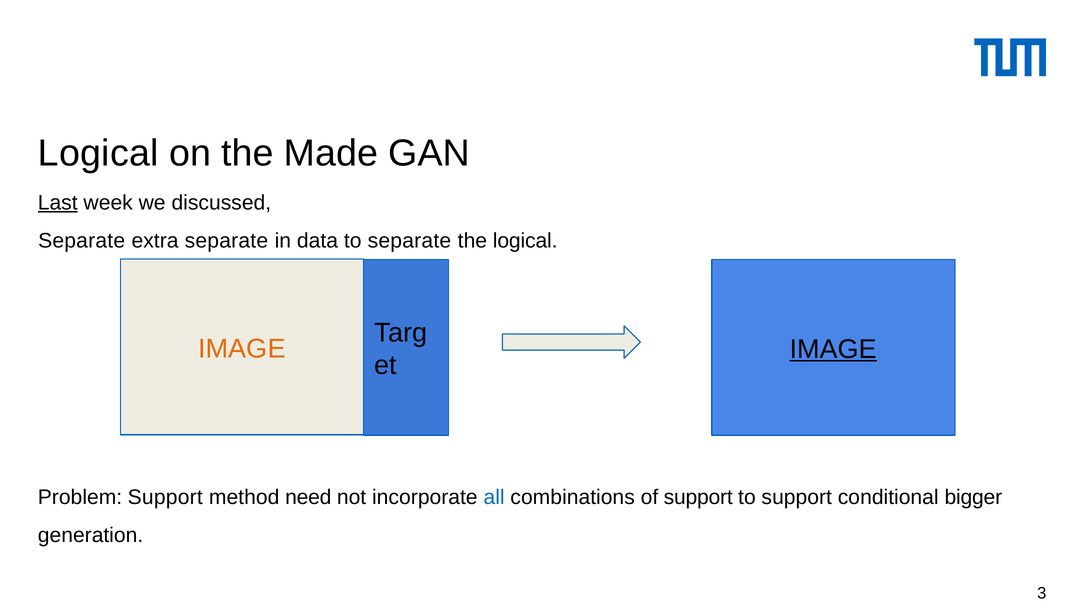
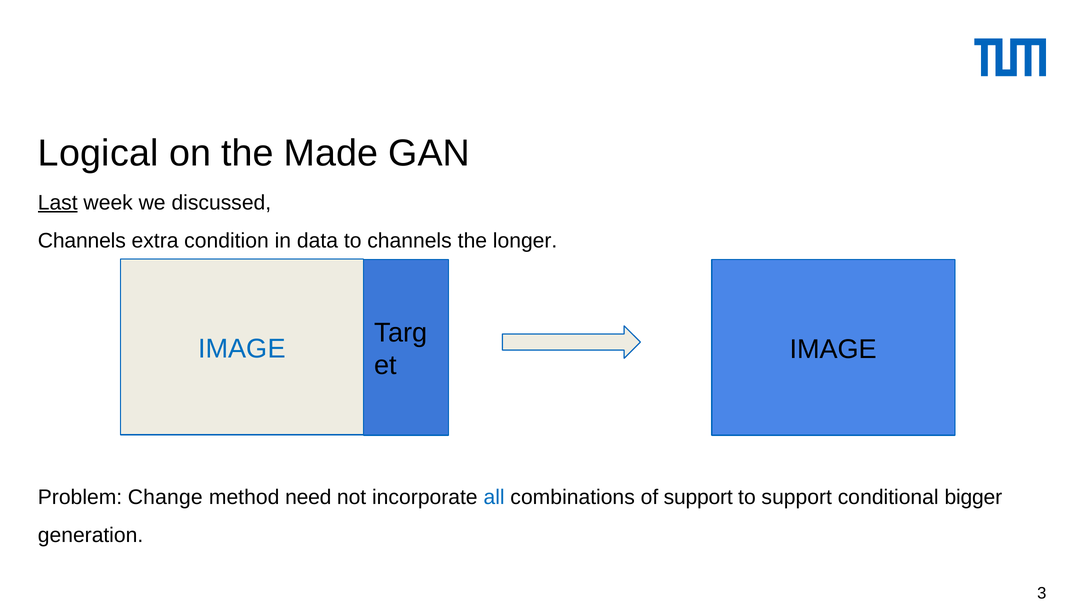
Separate: Separate -> Channels (82, 241)
extra separate: separate -> condition (226, 241)
to separate: separate -> channels (410, 241)
the logical: logical -> longer (525, 241)
IMAGE colour: orange -> blue (242, 349)
IMAGE underline: present -> none (833, 349)
Problem Support: Support -> Change (165, 497)
